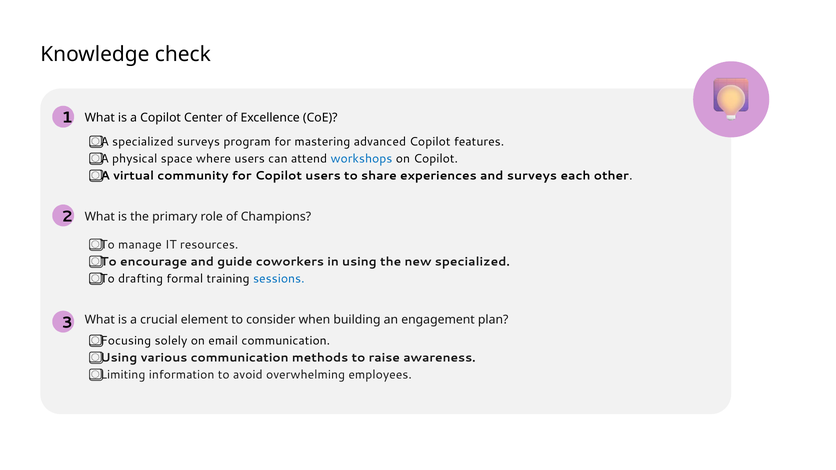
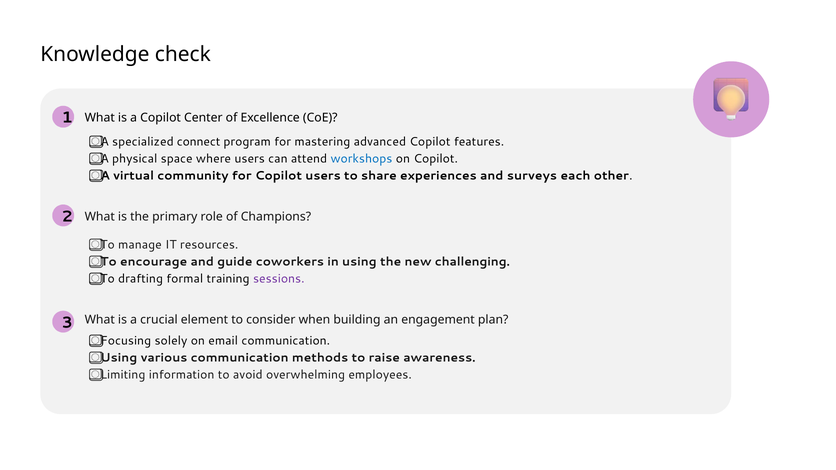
specialized surveys: surveys -> connect (199, 142)
new specialized: specialized -> challenging (472, 262)
sessions colour: blue -> purple (279, 279)
